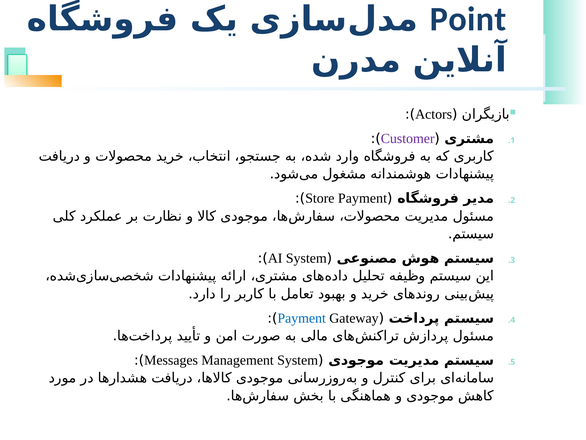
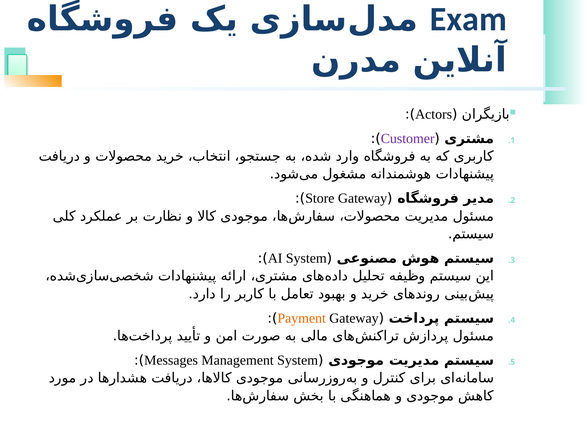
Point: Point -> Exam (468, 19)
Store Payment: Payment -> Gateway (363, 198)
Payment colour: blue -> orange (302, 318)
